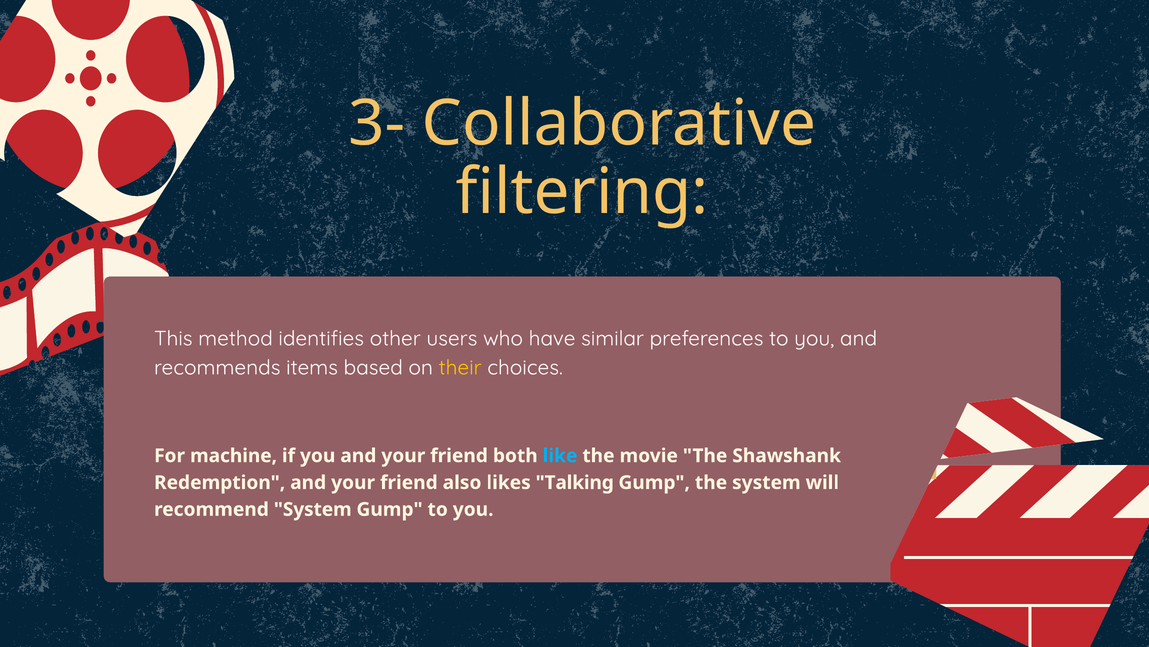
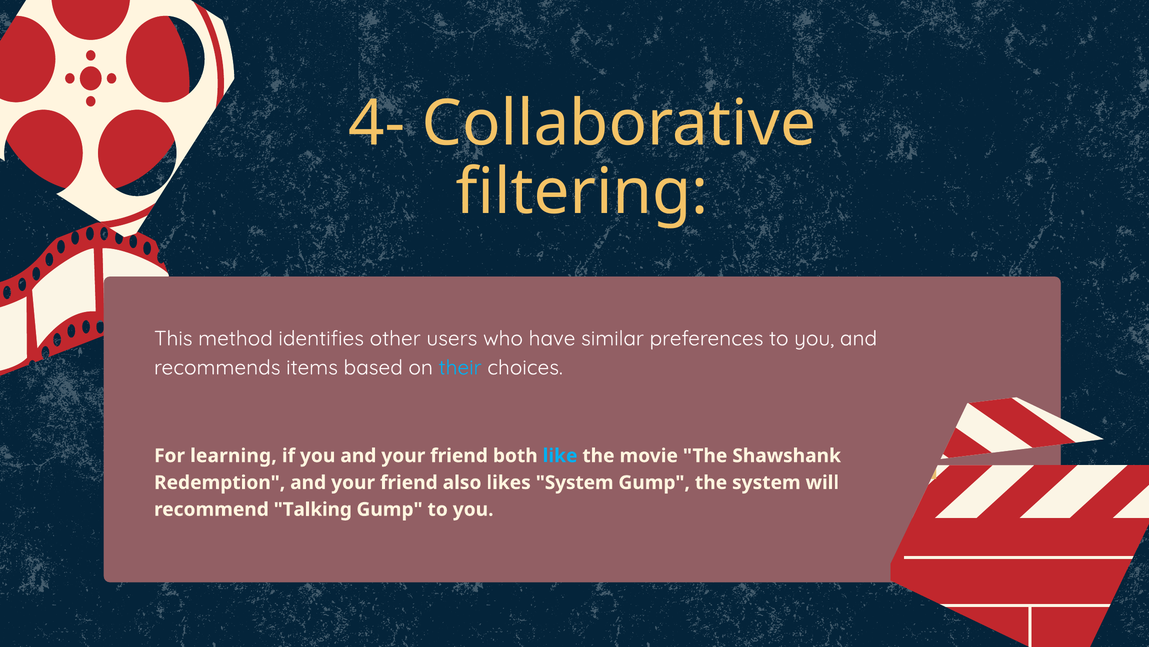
3-: 3- -> 4- (377, 124)
their colour: yellow -> light blue (460, 367)
machine: machine -> learning (233, 455)
likes Talking: Talking -> System (575, 482)
recommend System: System -> Talking (313, 509)
